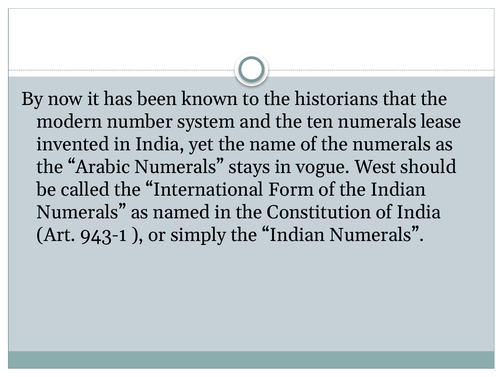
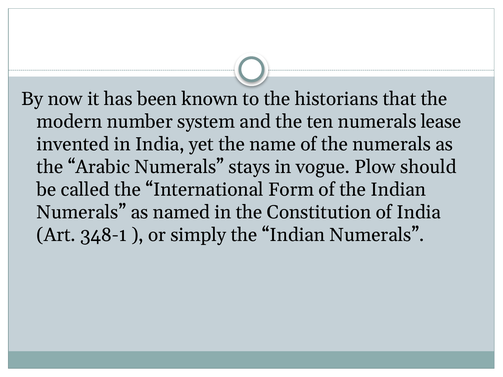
West: West -> Plow (375, 167)
943-1: 943-1 -> 348-1 (104, 235)
